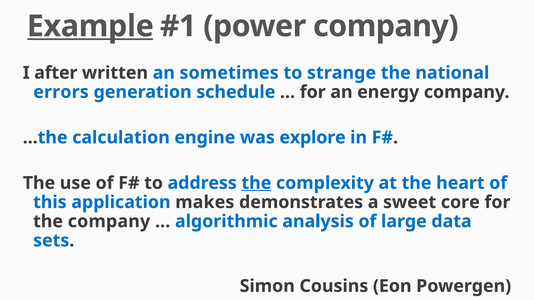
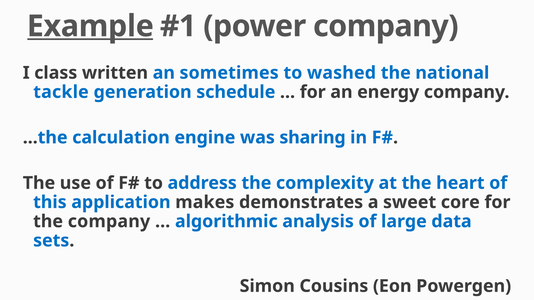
after: after -> class (56, 73)
strange: strange -> washed (341, 73)
errors: errors -> tackle (61, 92)
explore: explore -> sharing (313, 138)
the underline: present -> none (256, 183)
